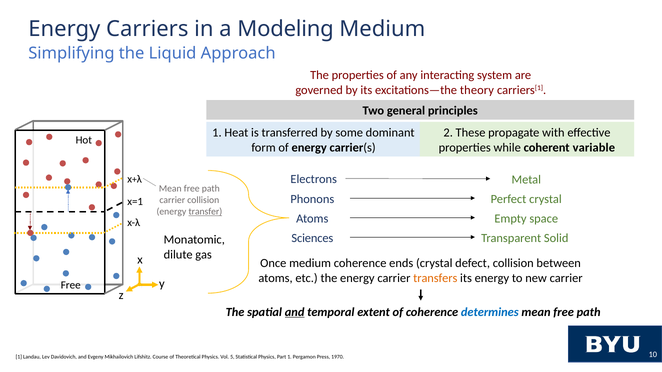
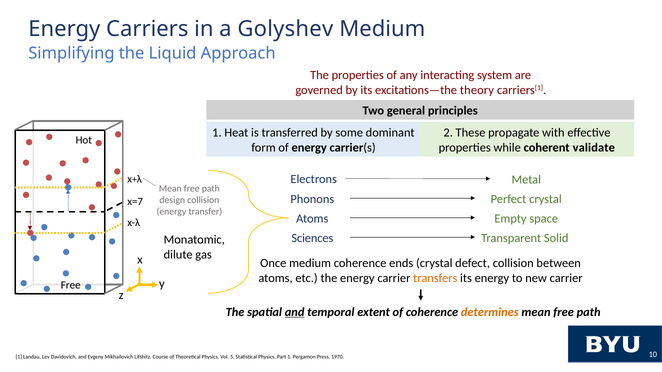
Modeling: Modeling -> Golyshev (285, 29)
variable: variable -> validate (594, 148)
carrier: carrier -> design (172, 200)
x=1: x=1 -> x=7 (135, 202)
transfer underline: present -> none (205, 212)
determines colour: blue -> orange (490, 312)
